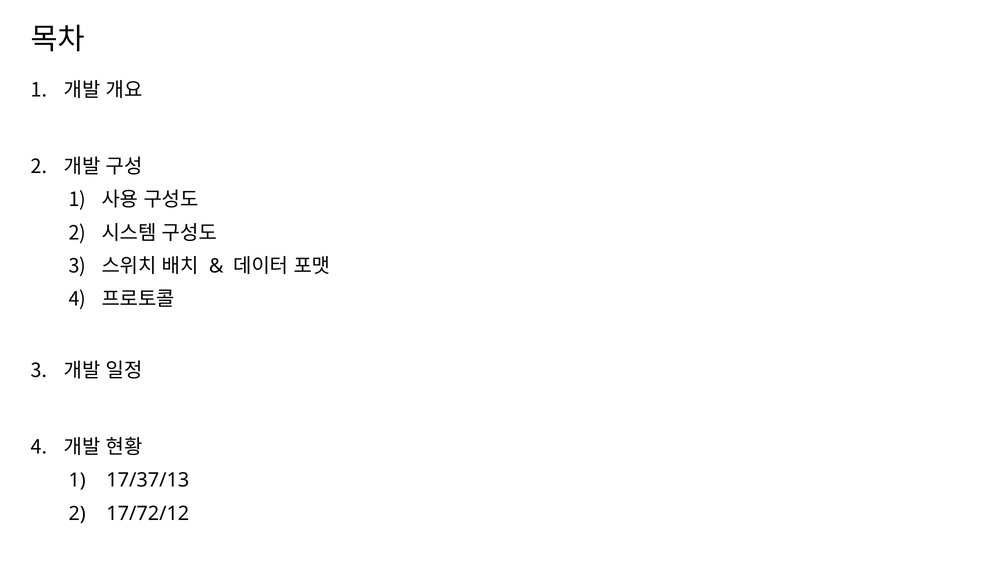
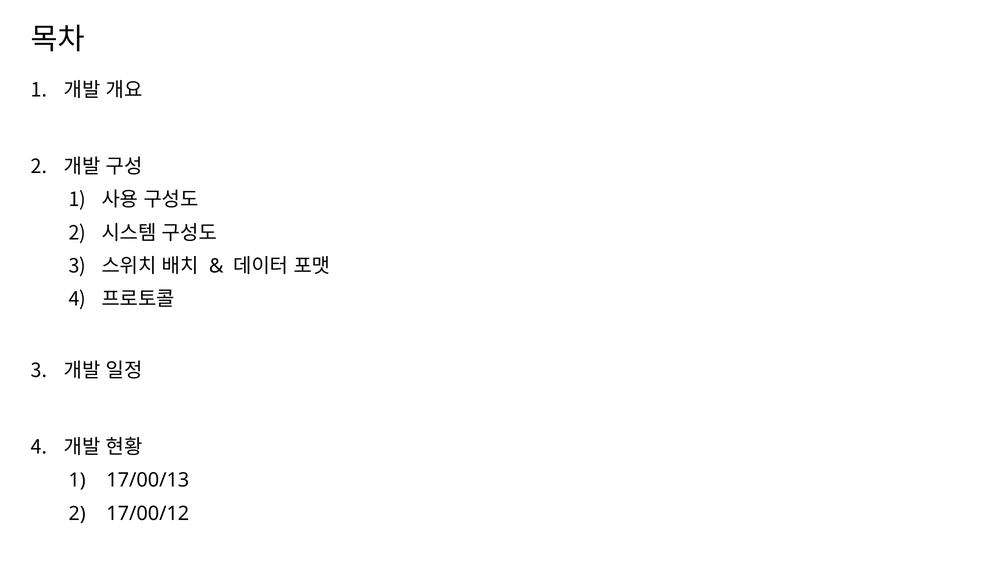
17/37/13: 17/37/13 -> 17/00/13 (148, 480)
17/72/12: 17/72/12 -> 17/00/12 (148, 513)
